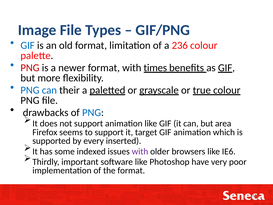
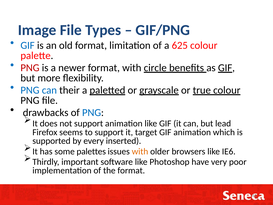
236: 236 -> 625 (180, 45)
times: times -> circle (155, 68)
area: area -> lead (223, 123)
indexed: indexed -> palettes (91, 151)
with colour: purple -> orange (140, 151)
